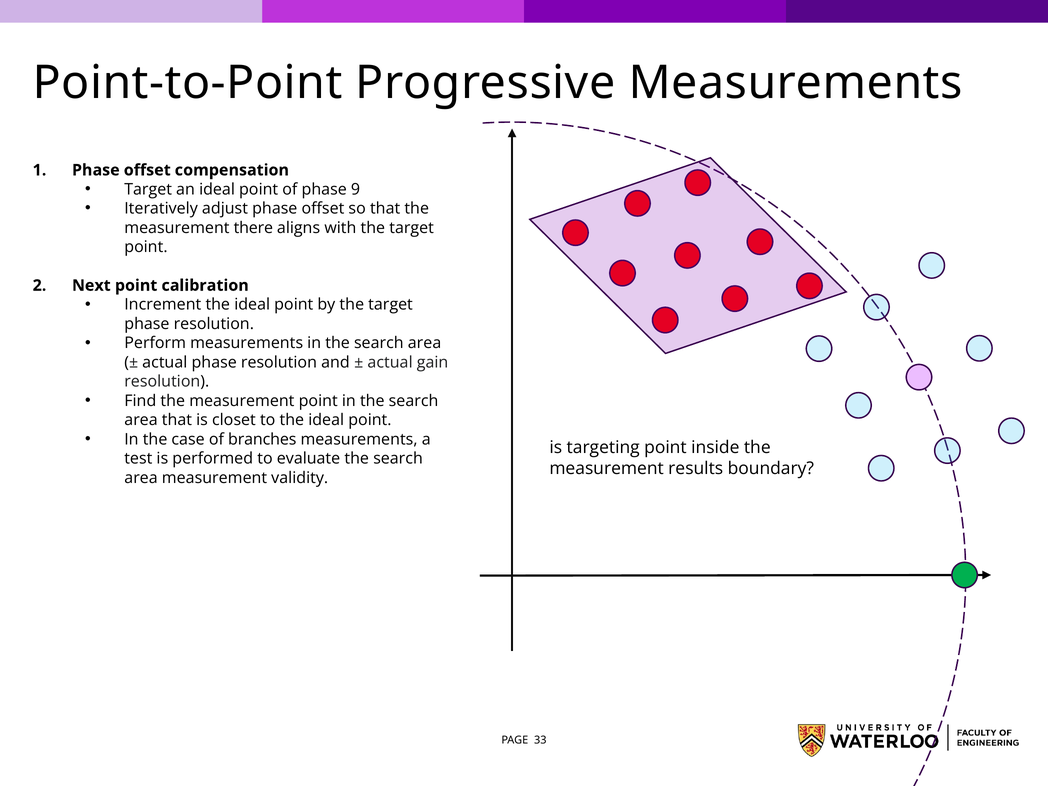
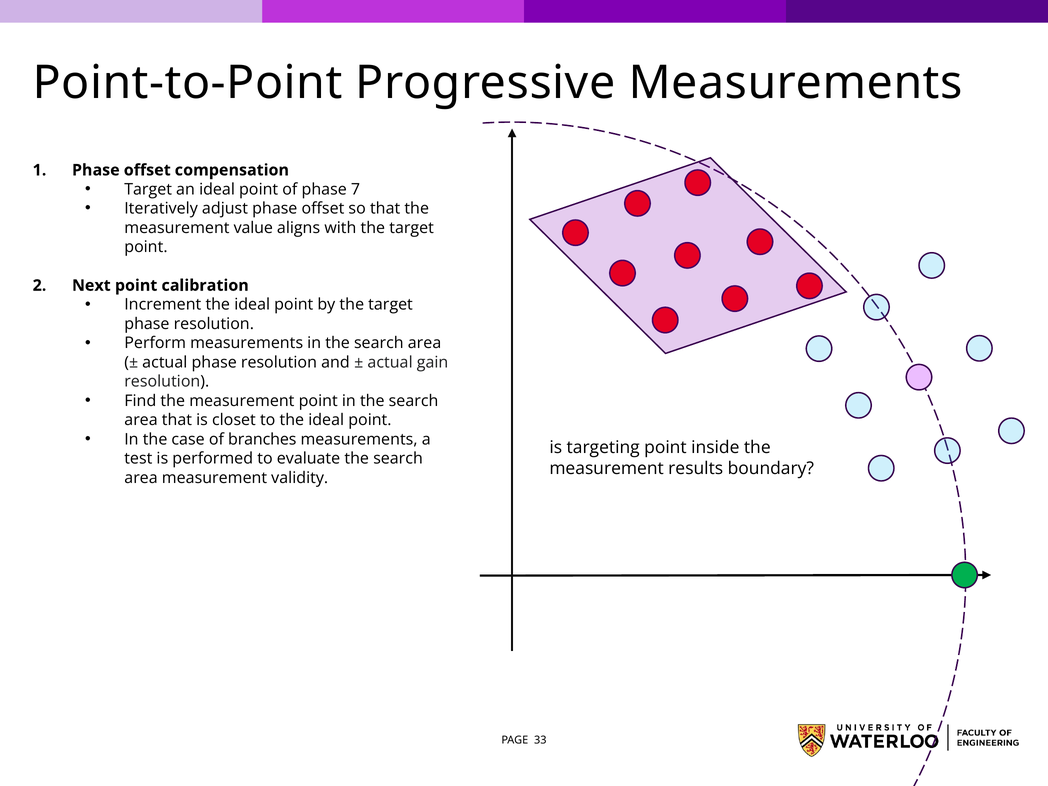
9: 9 -> 7 (355, 189)
there: there -> value (253, 228)
